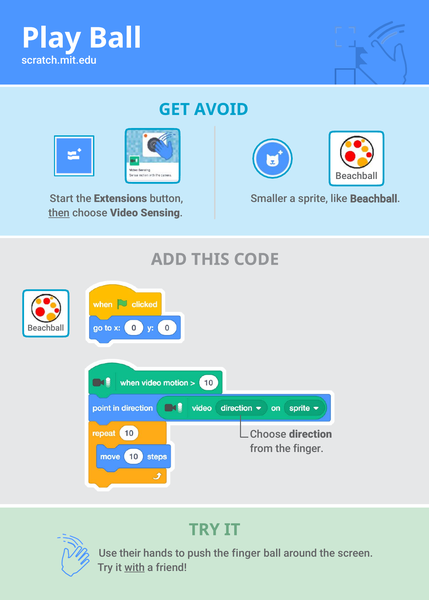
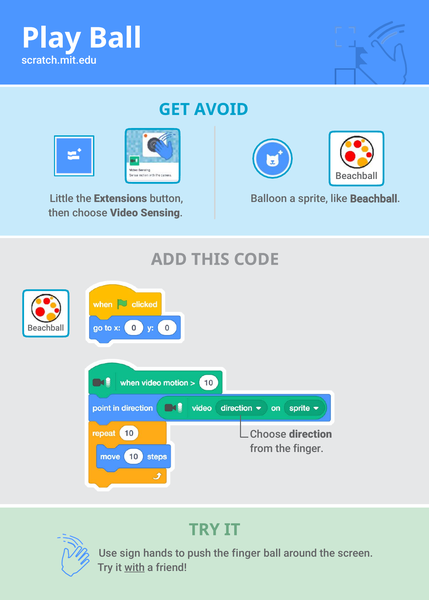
Start: Start -> Little (62, 199)
Smaller: Smaller -> Balloon (269, 199)
then underline: present -> none (59, 213)
their: their -> sign (130, 554)
